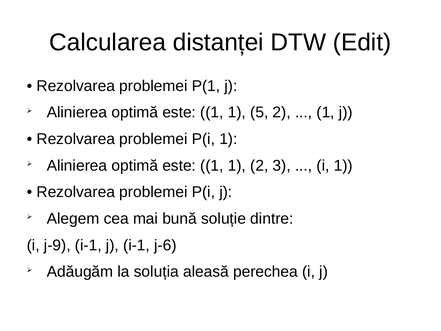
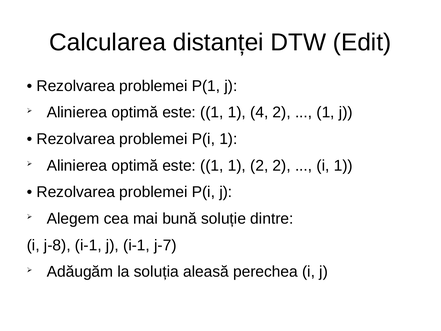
5: 5 -> 4 (259, 112)
2 3: 3 -> 2 (282, 165)
j-9: j-9 -> j-8 (57, 245)
j-6: j-6 -> j-7 (165, 245)
